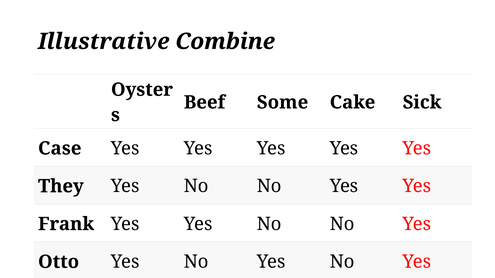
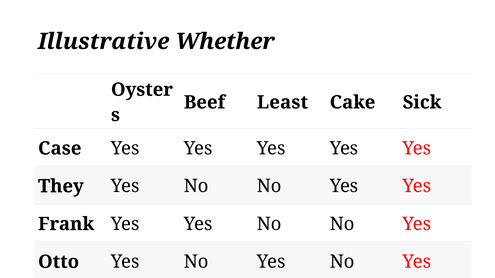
Combine: Combine -> Whether (225, 42)
Some: Some -> Least (282, 103)
